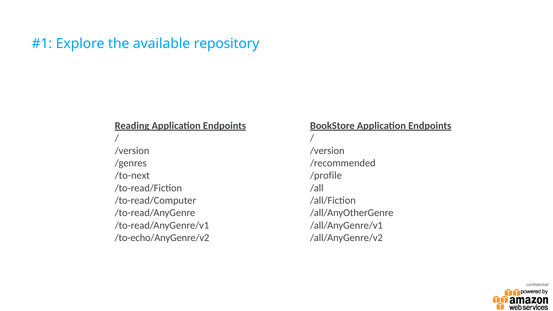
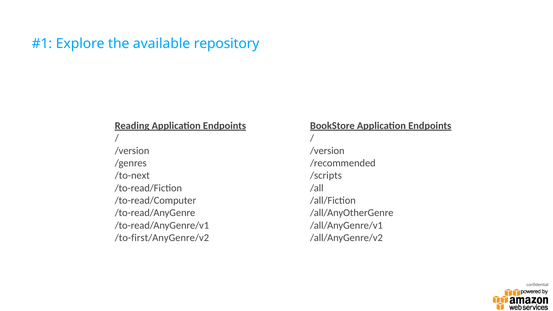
/profile: /profile -> /scripts (326, 176)
/to-echo/AnyGenre/v2: /to-echo/AnyGenre/v2 -> /to-first/AnyGenre/v2 (162, 238)
